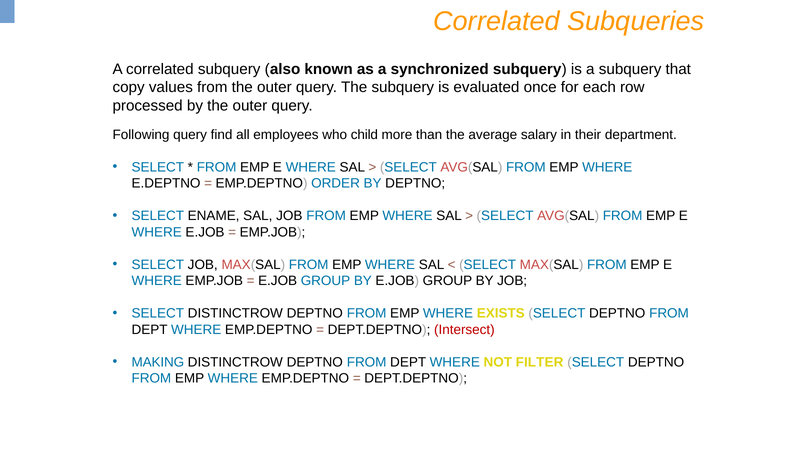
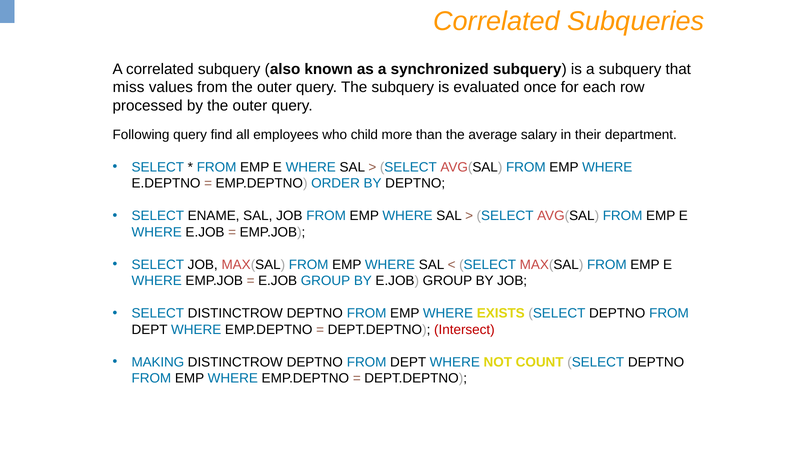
copy: copy -> miss (129, 87)
FILTER: FILTER -> COUNT (540, 362)
